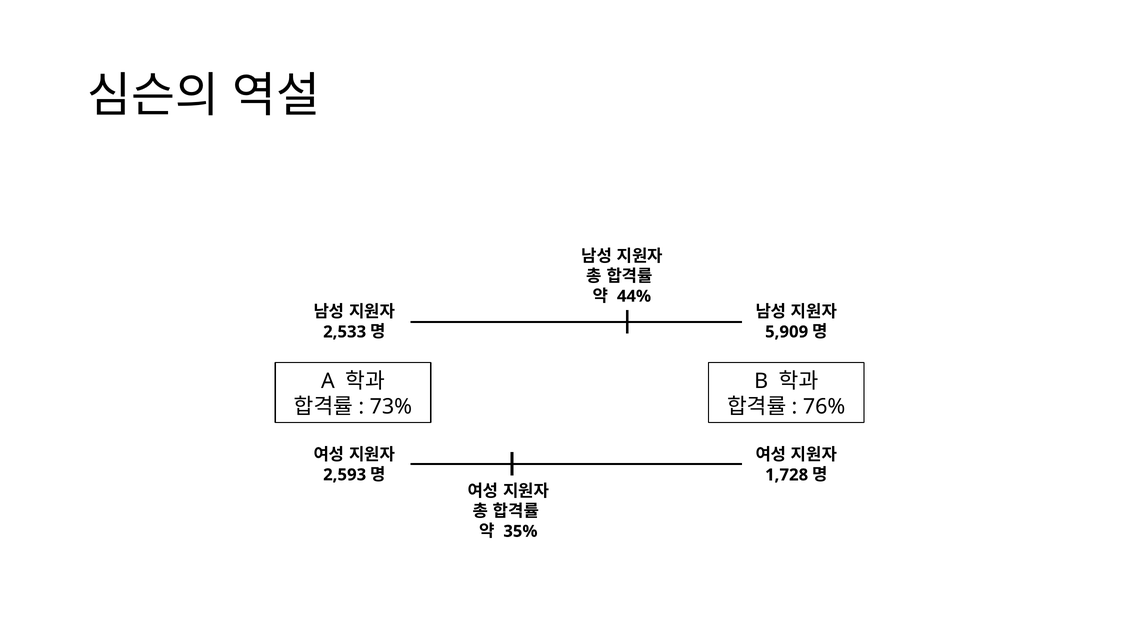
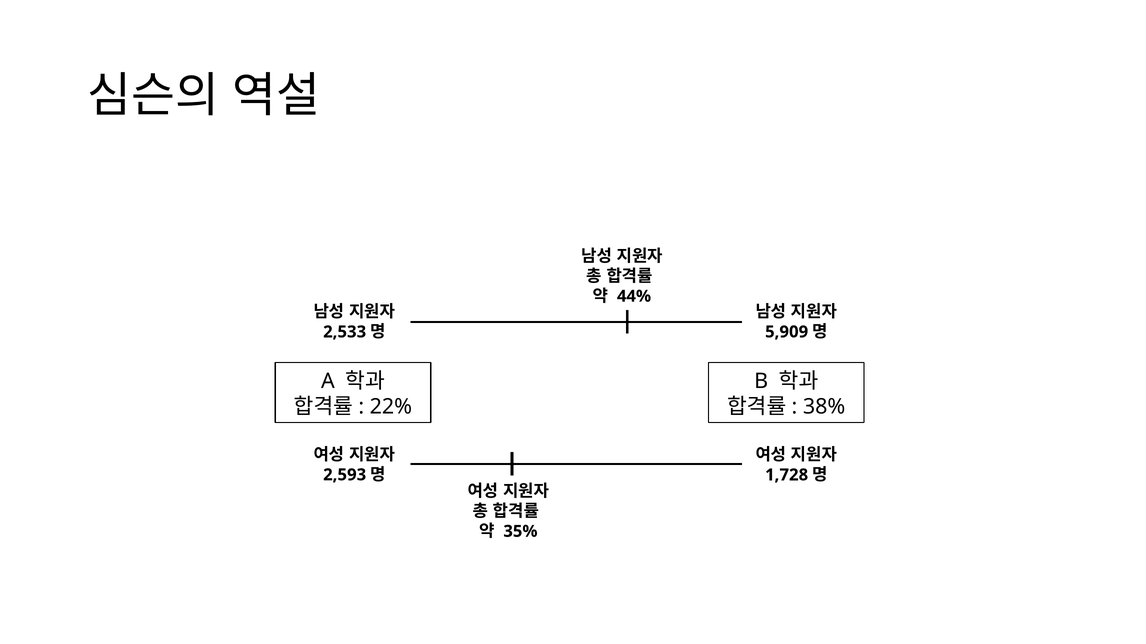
73%: 73% -> 22% (391, 407)
76%: 76% -> 38% (824, 407)
